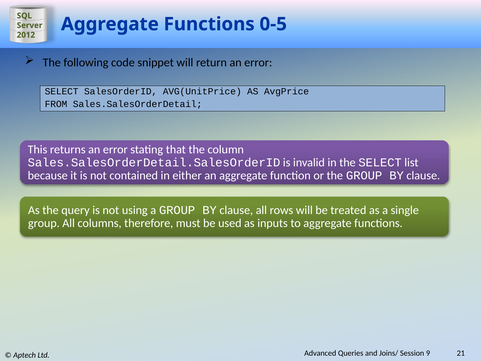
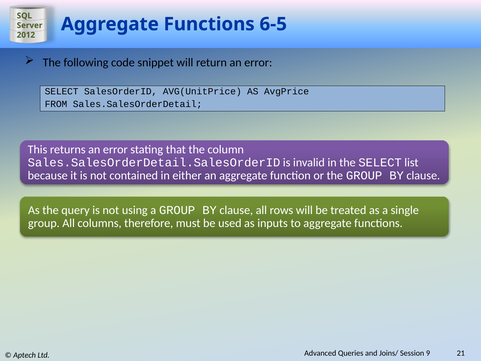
0-5: 0-5 -> 6-5 (273, 24)
